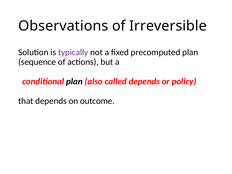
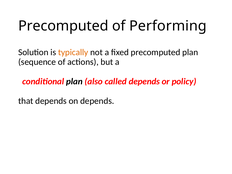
Observations: Observations -> Precomputed (63, 26)
Irreversible: Irreversible -> Performing (168, 26)
typically colour: purple -> orange (73, 52)
on outcome: outcome -> depends (97, 101)
